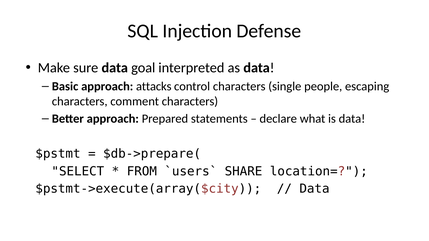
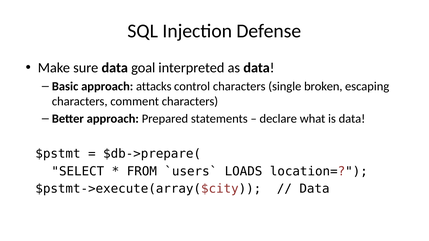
people: people -> broken (323, 87)
SHARE: SHARE -> LOADS (243, 172)
